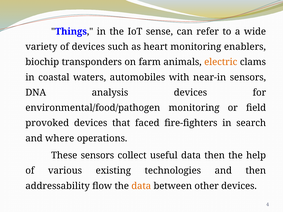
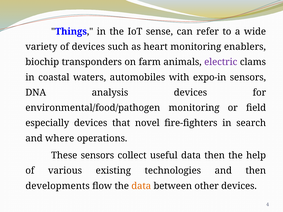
electric colour: orange -> purple (221, 62)
near-in: near-in -> expo-in (210, 77)
provoked: provoked -> especially (47, 123)
faced: faced -> novel (147, 123)
addressability: addressability -> developments (58, 186)
